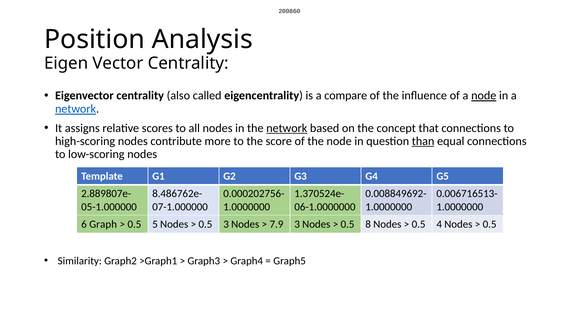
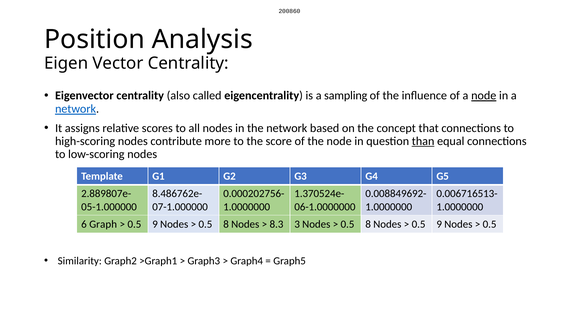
compare: compare -> sampling (346, 96)
network underline: present -> none (287, 128)
5: 5 -> 9 (155, 224)
3: 3 -> 8 (226, 224)
7.9: 7.9 -> 8.3 (276, 224)
4: 4 -> 9 (439, 224)
